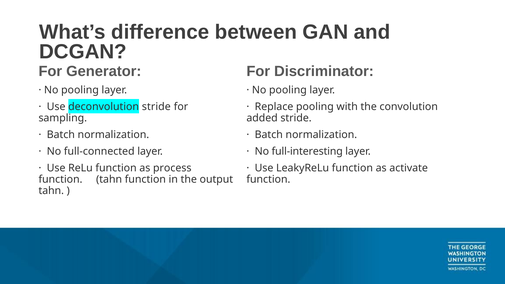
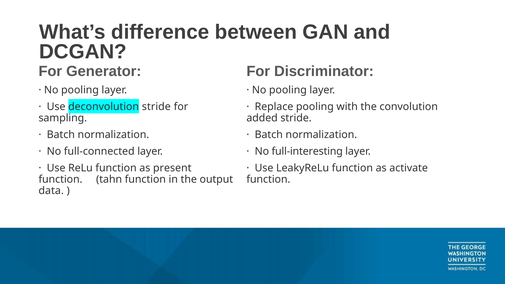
process: process -> present (172, 168)
tahn: tahn -> data (51, 191)
